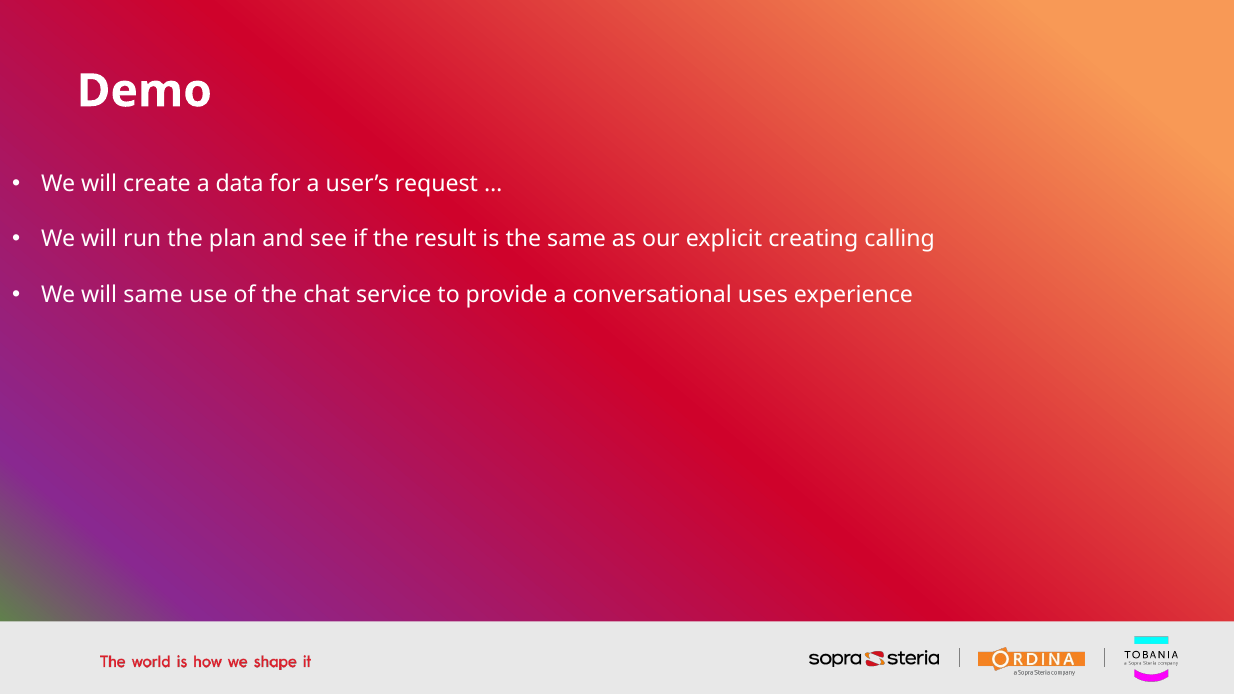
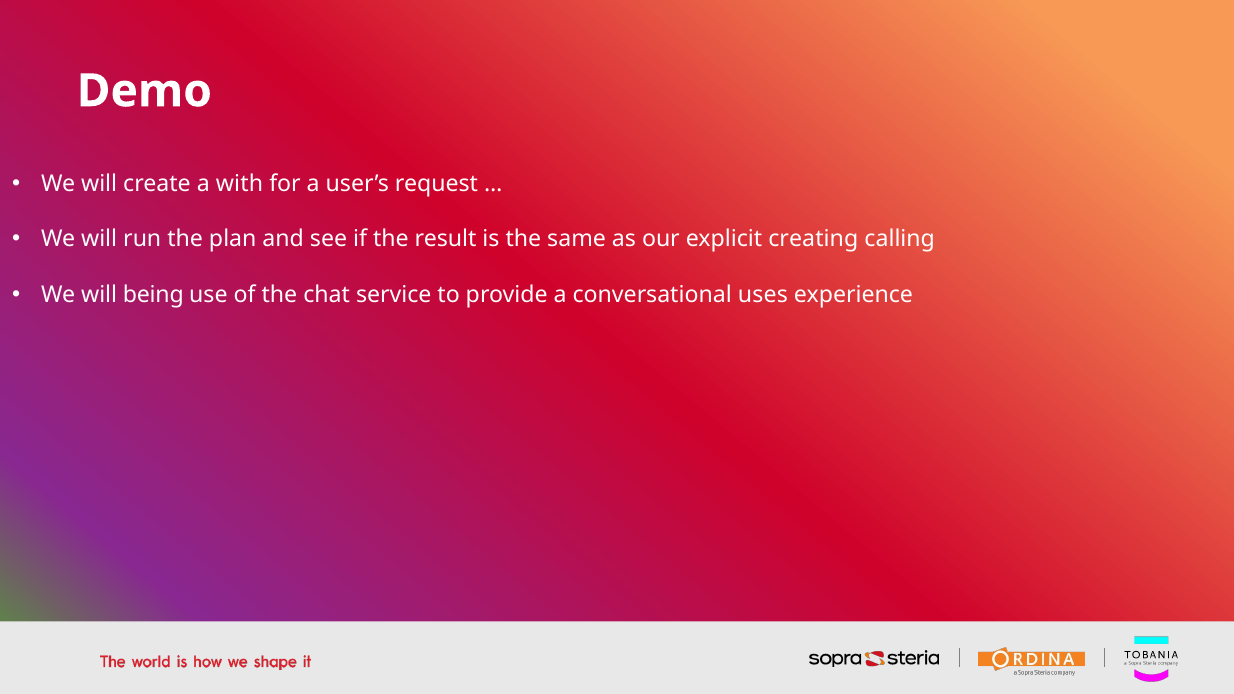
data: data -> with (239, 184)
will same: same -> being (153, 295)
